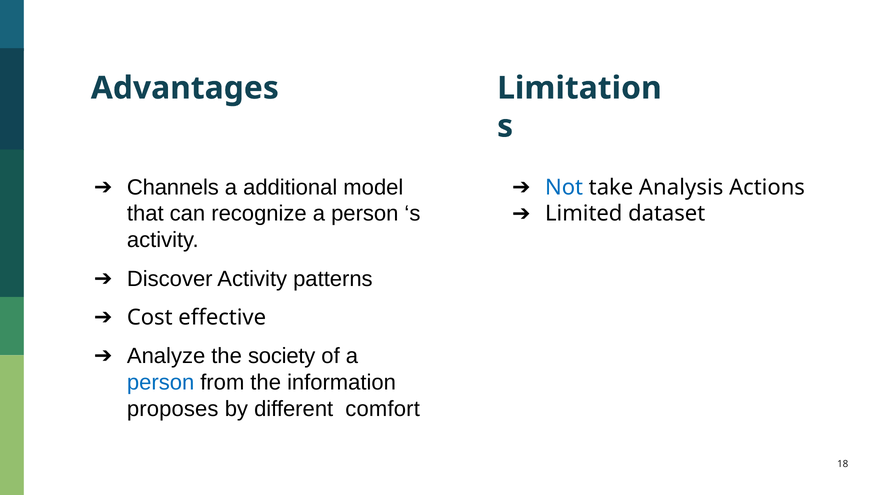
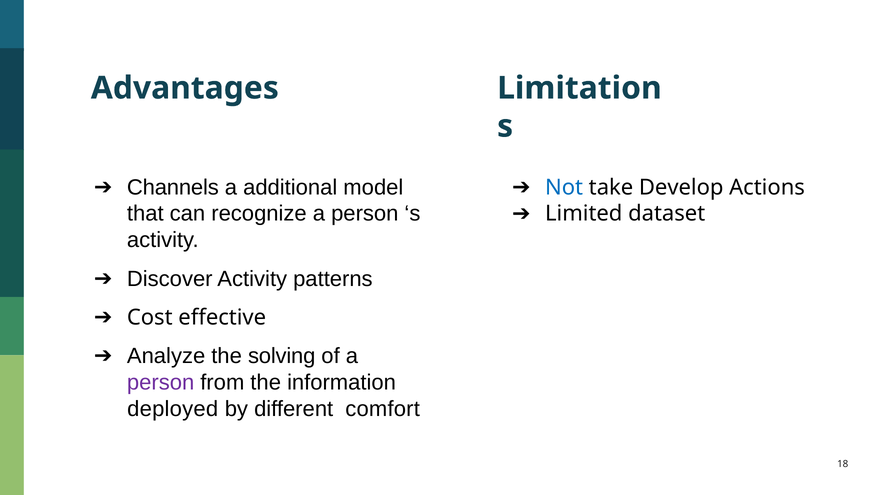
Analysis: Analysis -> Develop (681, 188)
society: society -> solving (282, 356)
person colour: blue -> purple (161, 383)
proposes: proposes -> deployed (173, 409)
